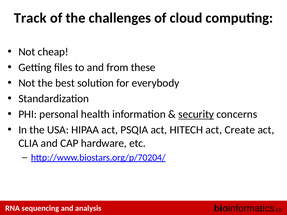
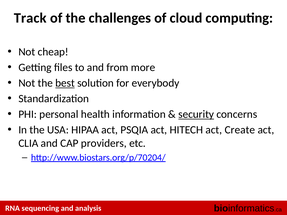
these: these -> more (143, 68)
best underline: none -> present (65, 83)
hardware: hardware -> providers (104, 143)
